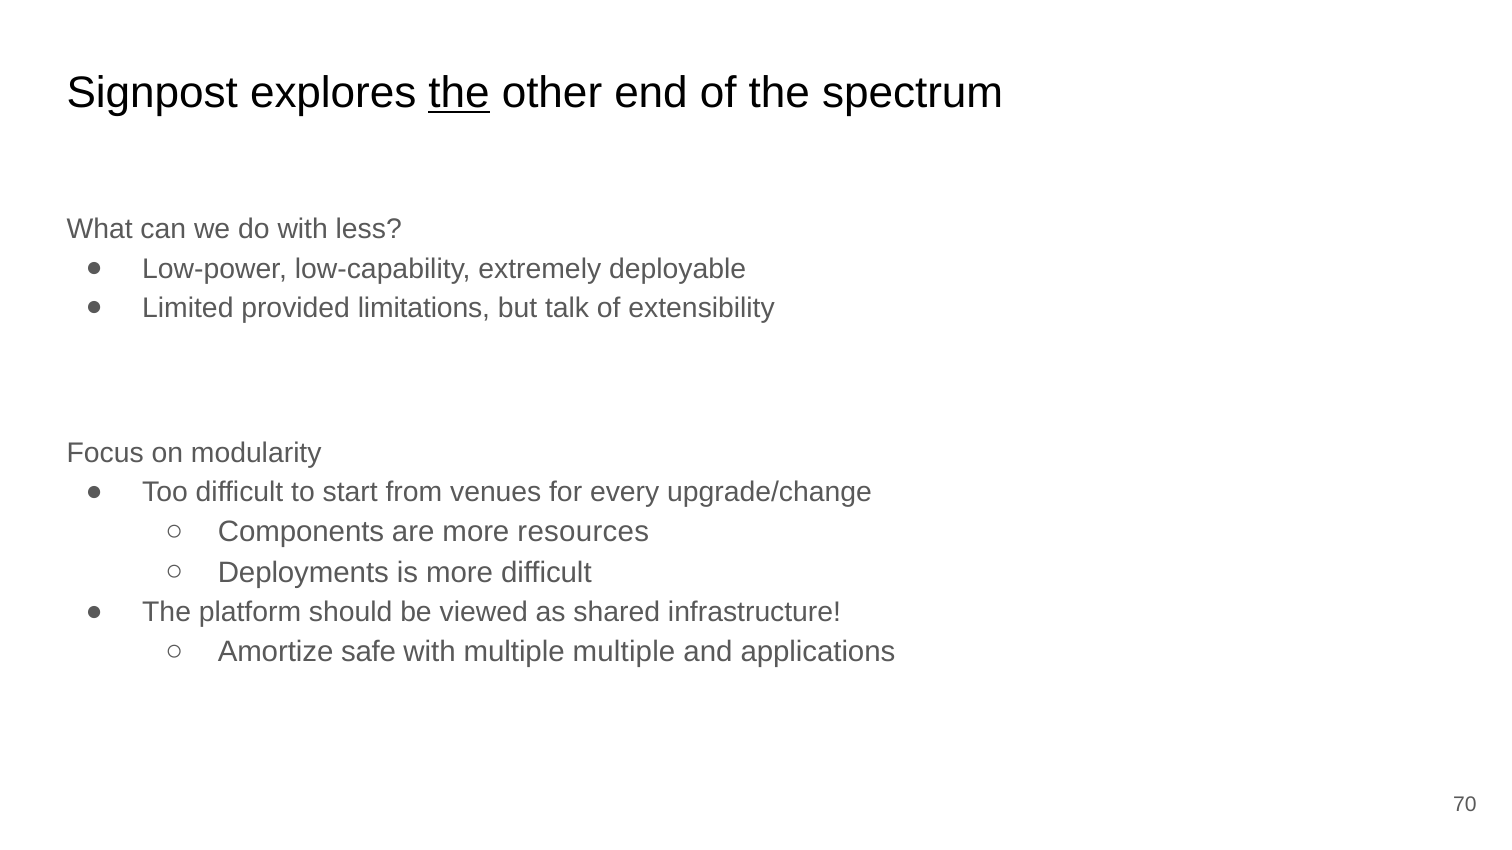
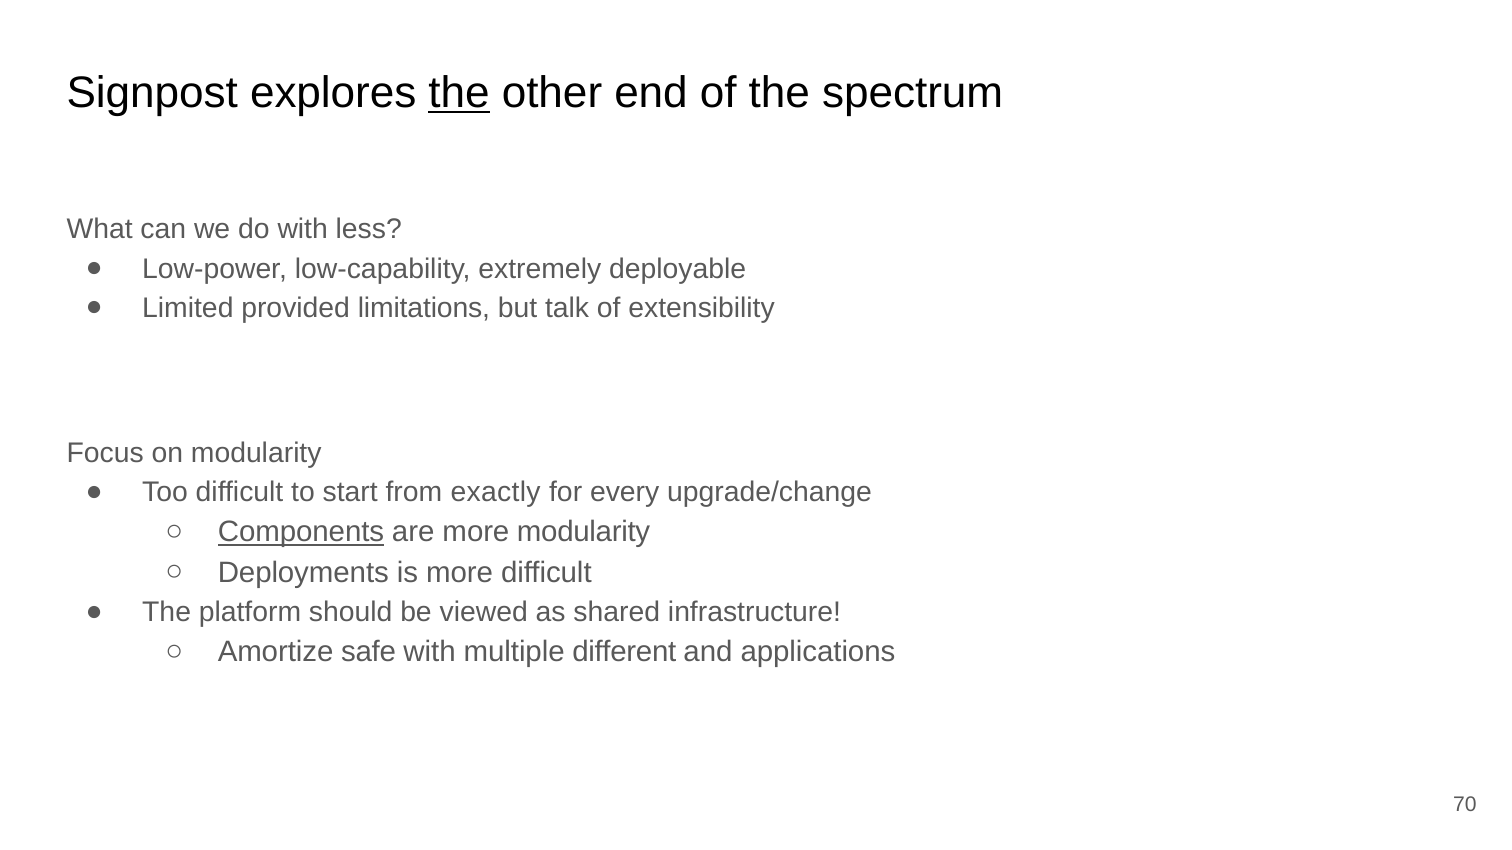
venues: venues -> exactly (496, 492)
Components underline: none -> present (301, 532)
more resources: resources -> modularity (584, 532)
multiple multiple: multiple -> different (624, 653)
